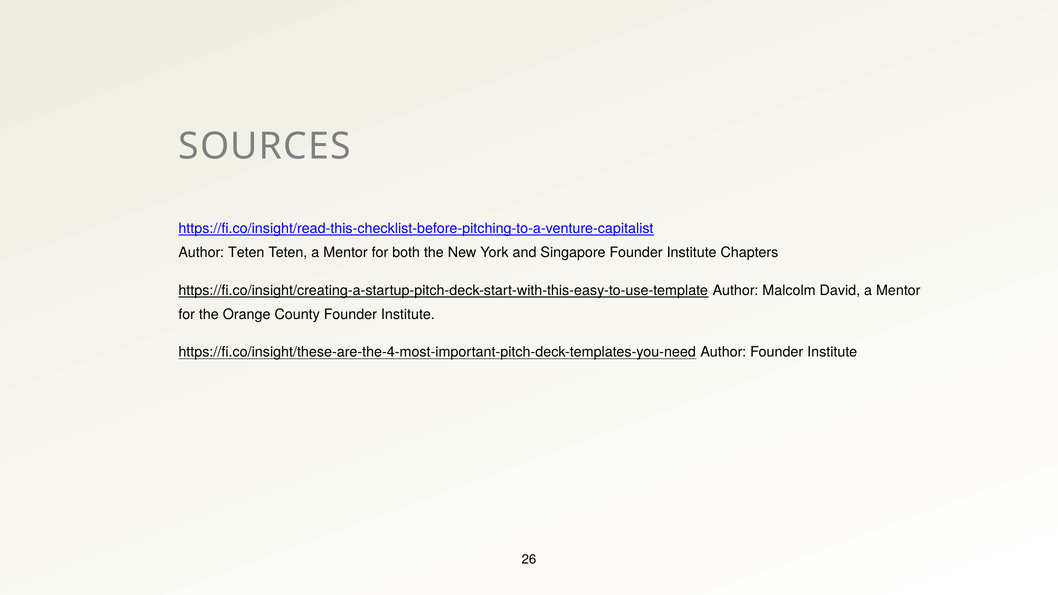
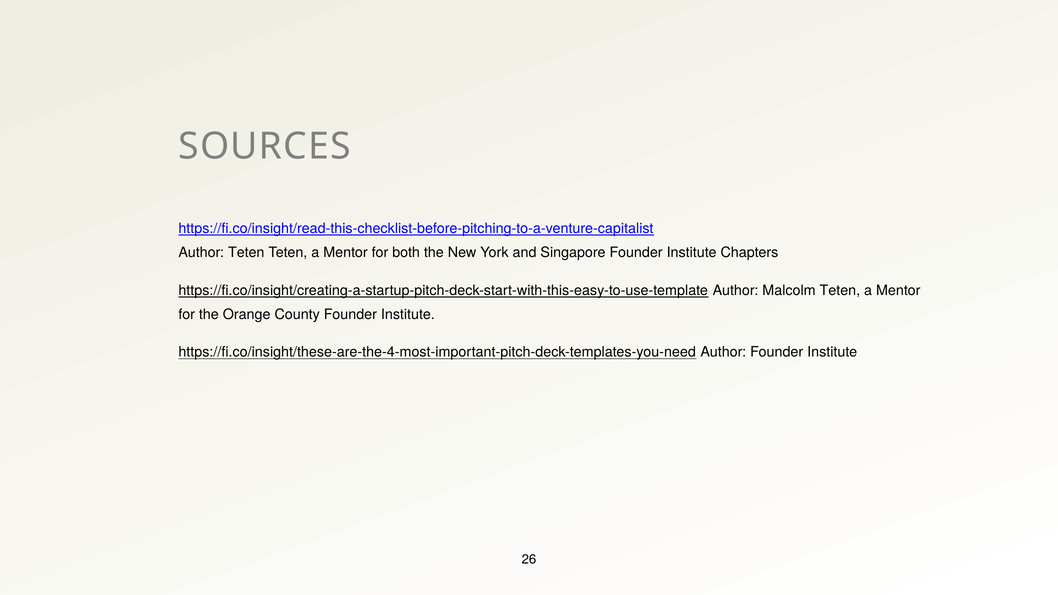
Malcolm David: David -> Teten (840, 290)
